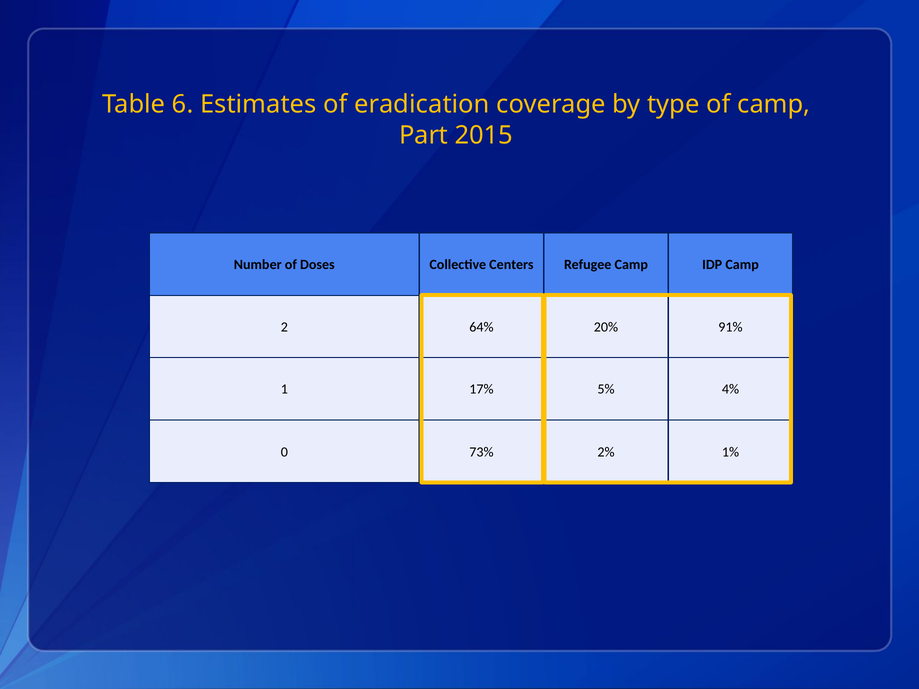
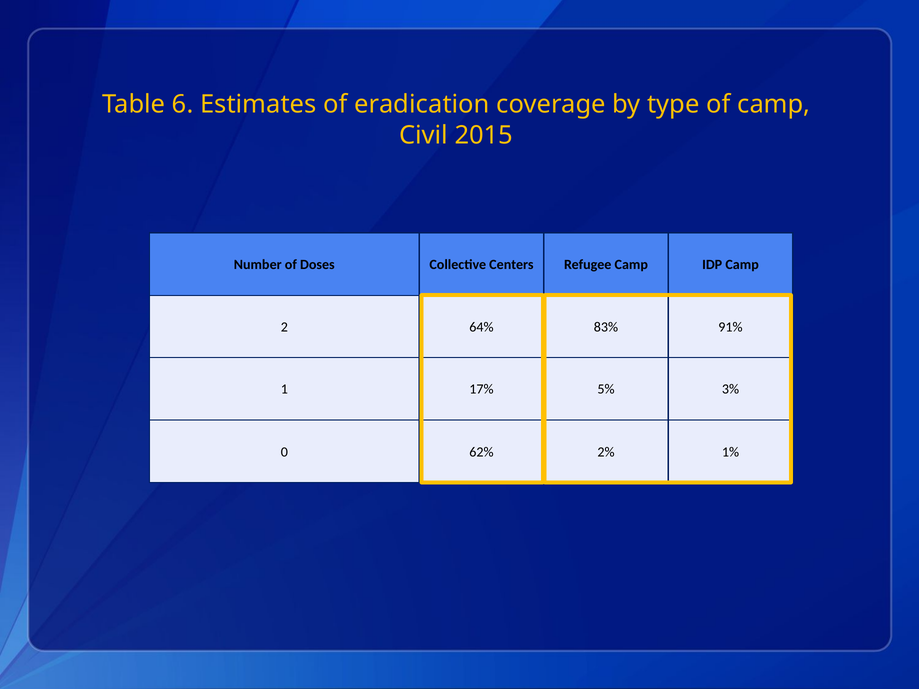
Part: Part -> Civil (424, 135)
20%: 20% -> 83% (606, 327)
4%: 4% -> 3% (731, 389)
73%: 73% -> 62% (481, 452)
